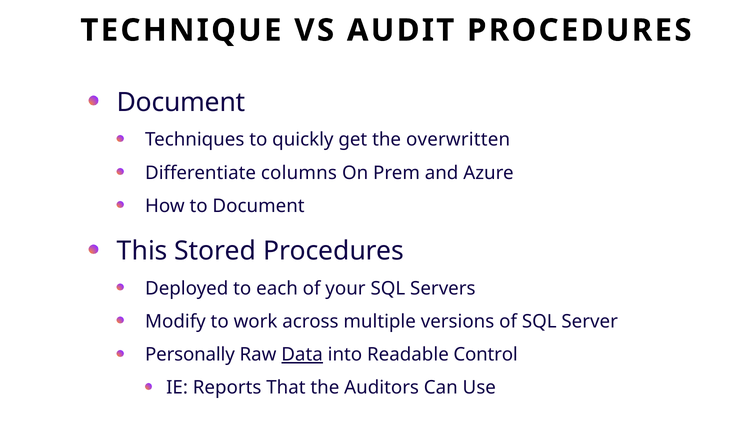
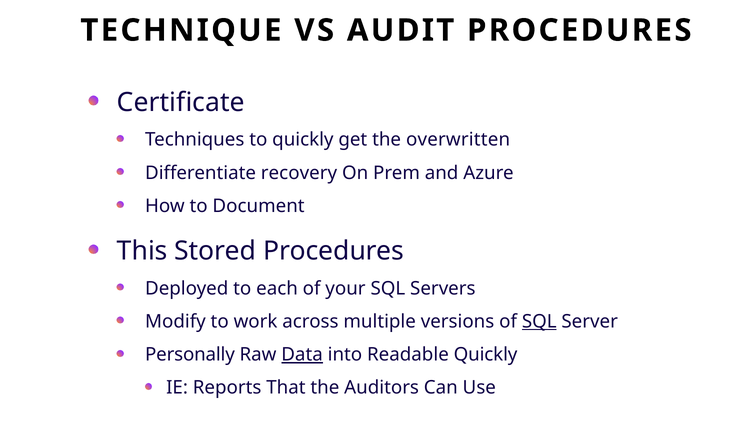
Document: Document -> Certificate (181, 102)
columns: columns -> recovery (299, 173)
SQL underline: none -> present (539, 321)
Readable Control: Control -> Quickly (486, 355)
